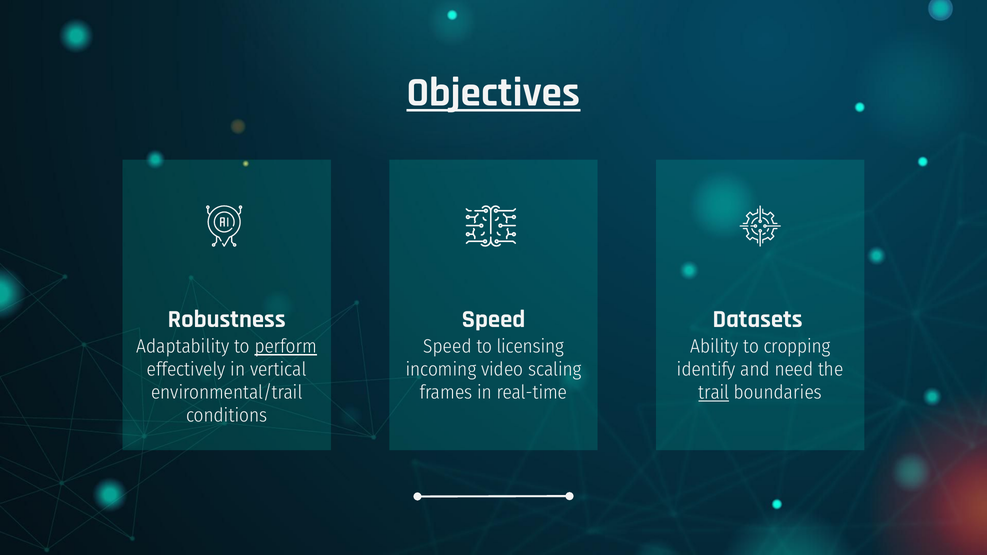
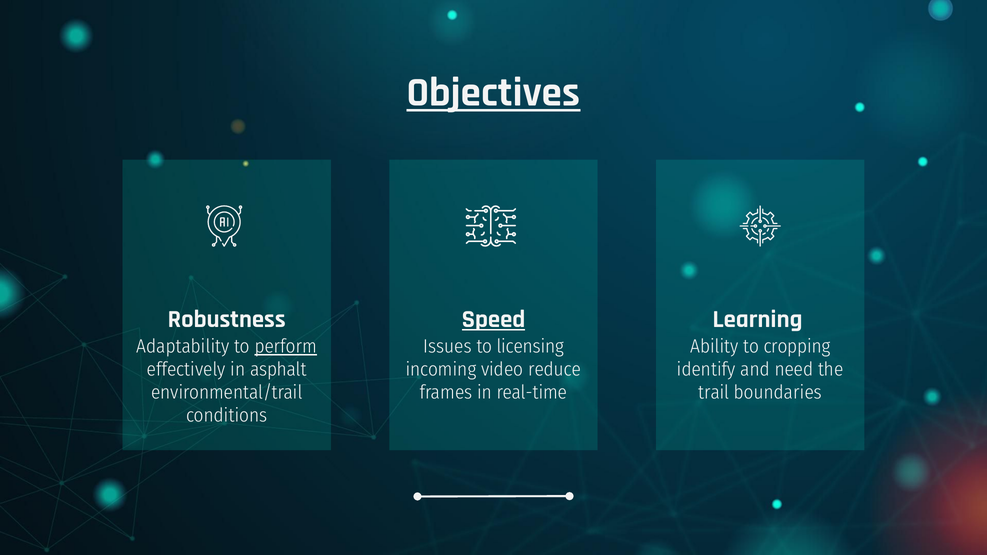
Speed underline: none -> present (494, 319)
Datasets: Datasets -> Learning (758, 319)
Speed: Speed -> Issues (448, 347)
vertical: vertical -> asphalt (278, 370)
scaling: scaling -> reduce (555, 370)
trail underline: present -> none (714, 393)
